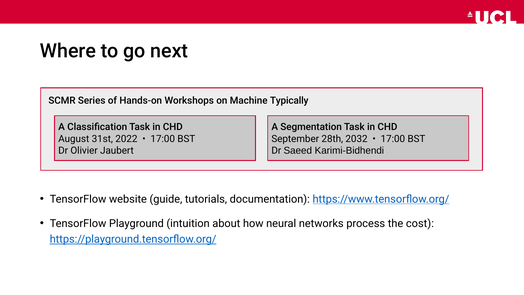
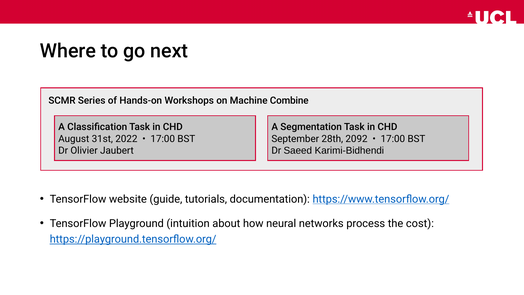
Typically: Typically -> Combine (289, 101)
2032: 2032 -> 2092 (357, 139)
